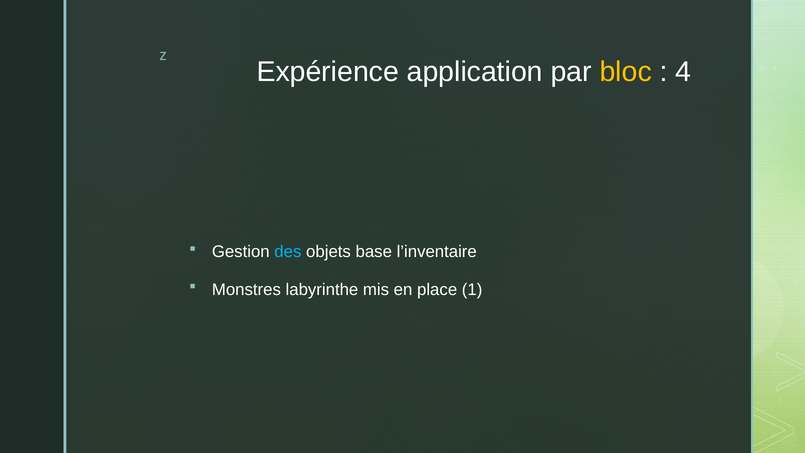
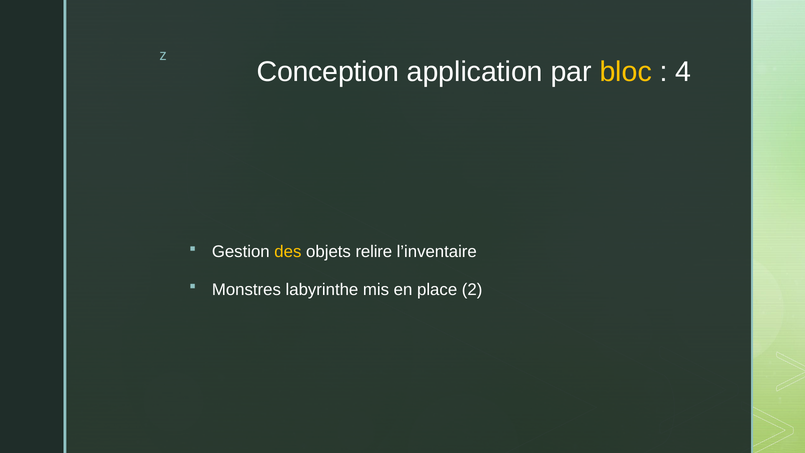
Expérience: Expérience -> Conception (328, 72)
des colour: light blue -> yellow (288, 252)
base: base -> relire (374, 252)
1: 1 -> 2 (472, 289)
